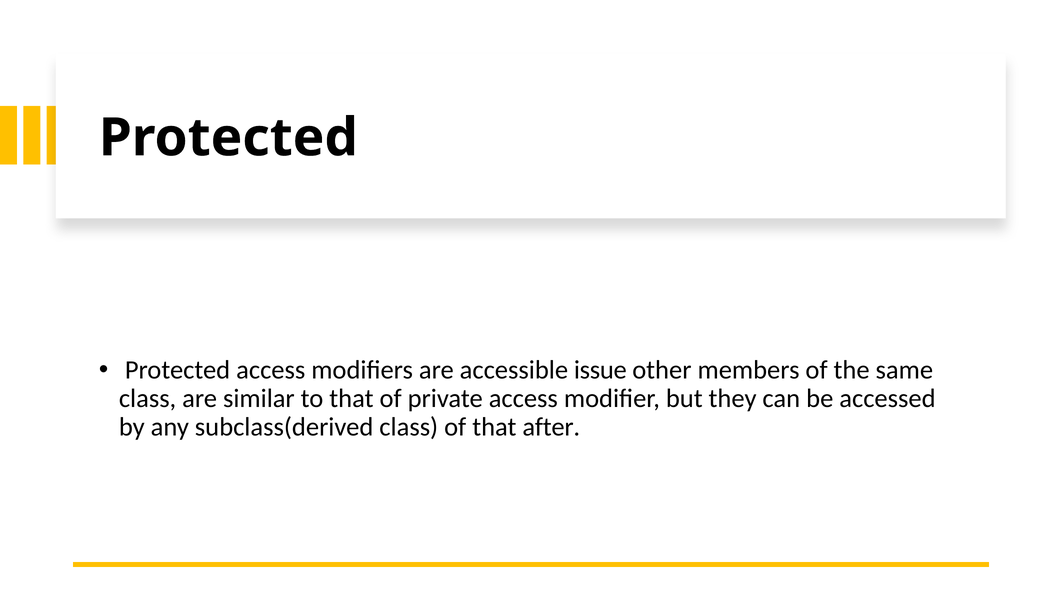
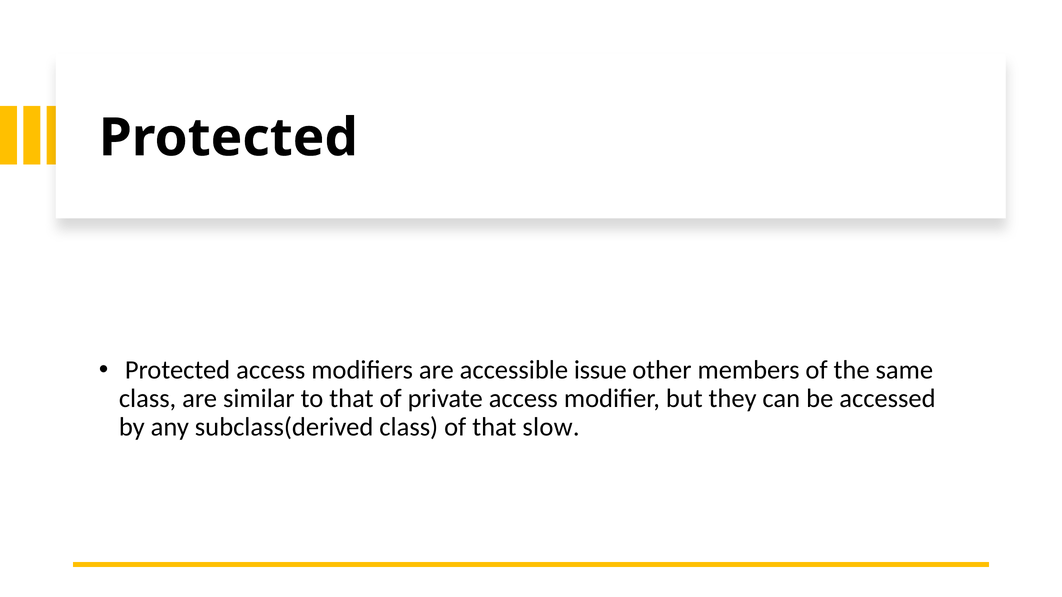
after: after -> slow (551, 427)
